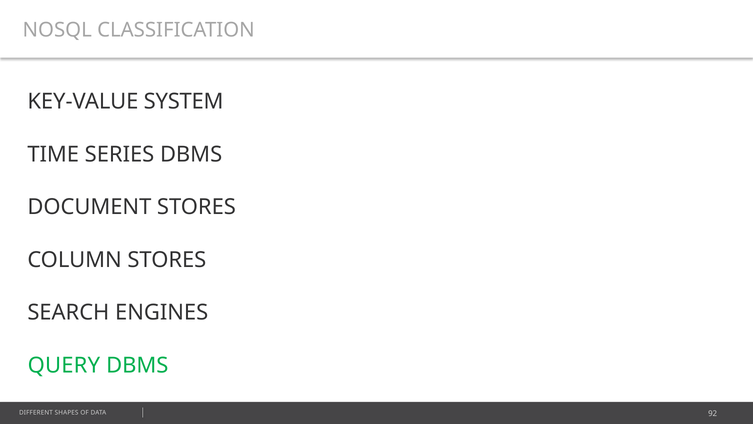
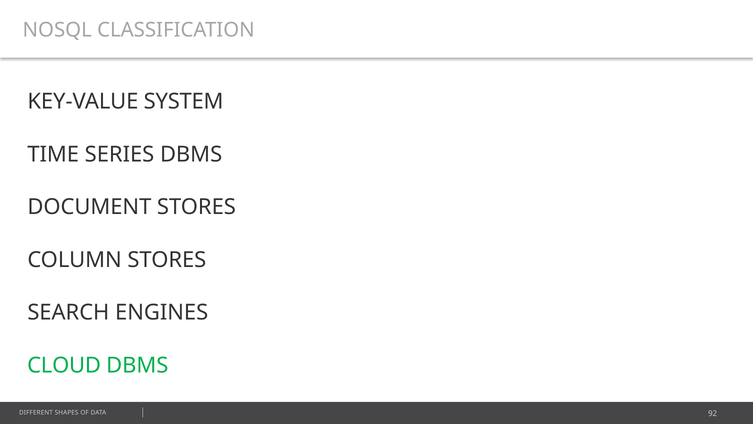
QUERY: QUERY -> CLOUD (64, 365)
